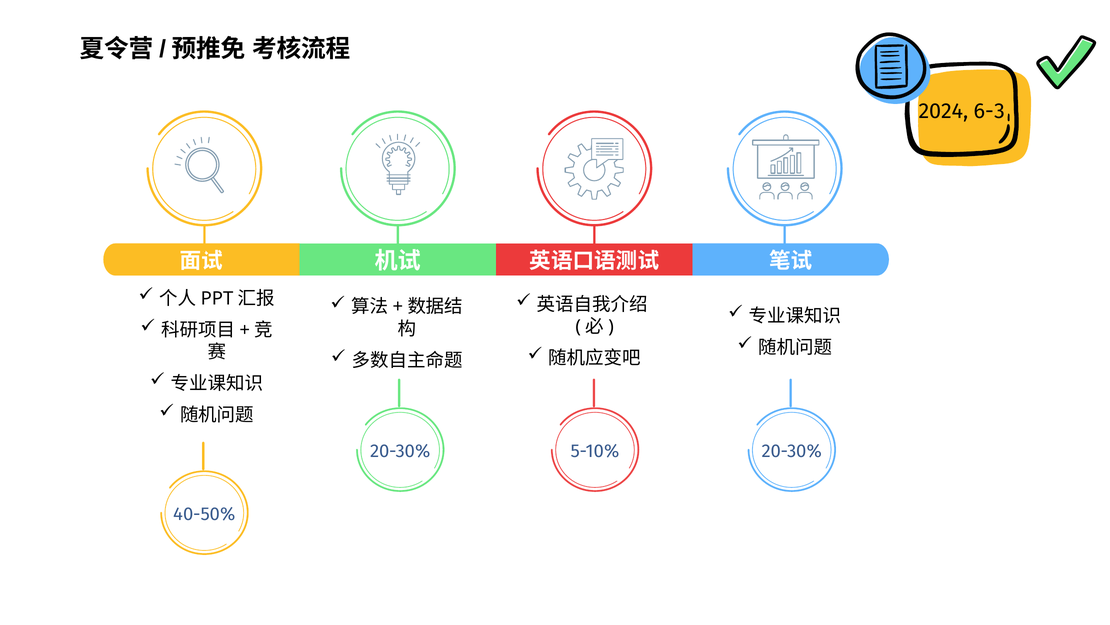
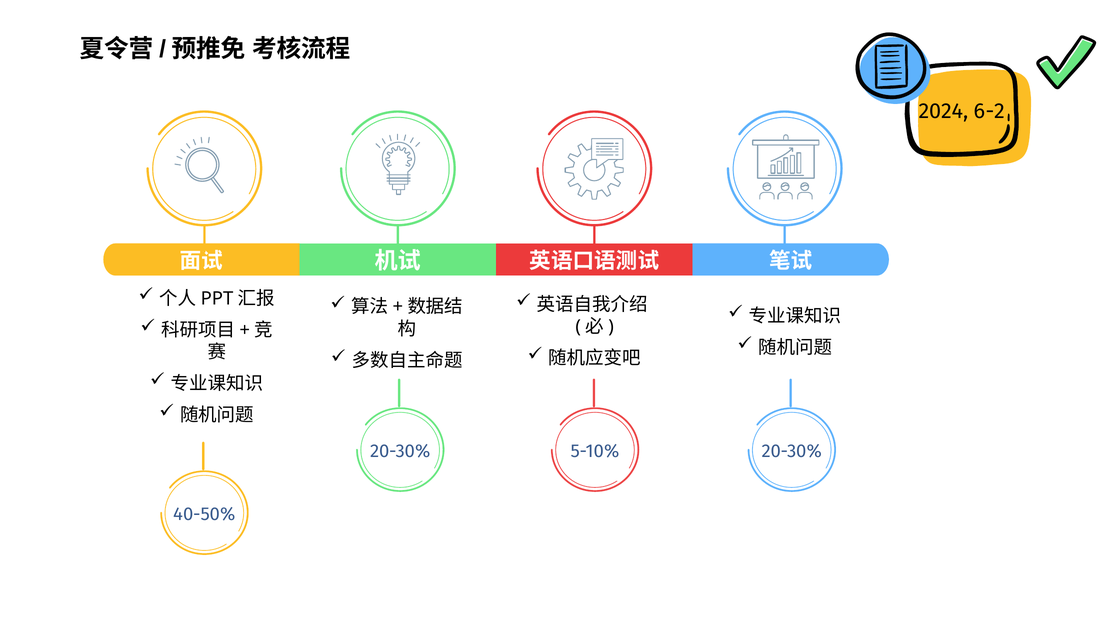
6-3: 6-3 -> 6-2 (989, 111)
